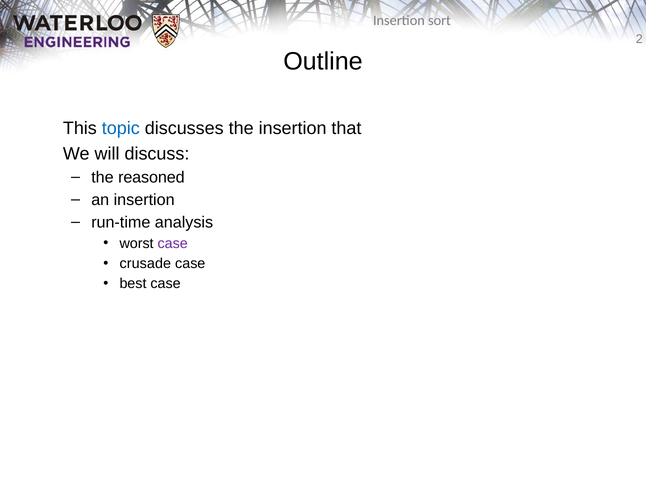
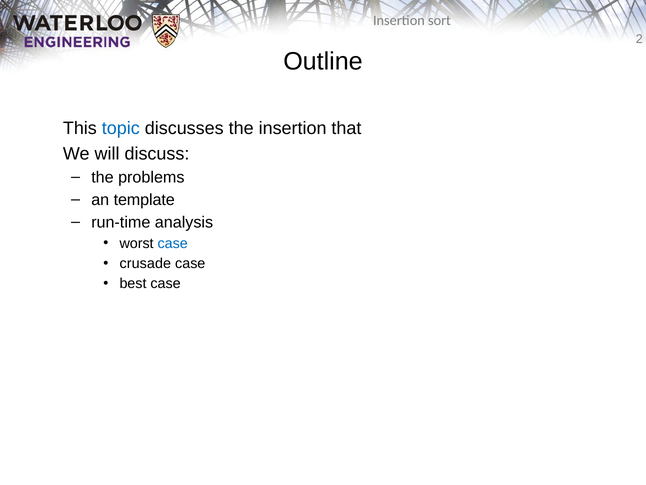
reasoned: reasoned -> problems (151, 177)
an insertion: insertion -> template (144, 200)
case colour: purple -> blue (173, 243)
